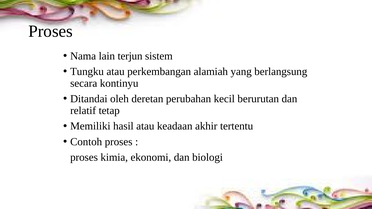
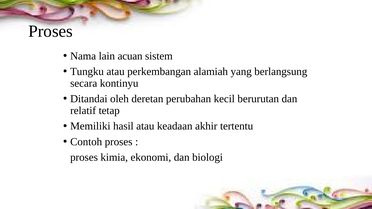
terjun: terjun -> acuan (130, 56)
